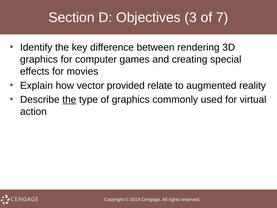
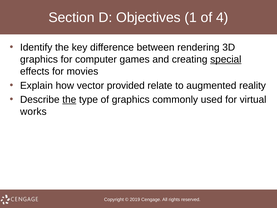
3: 3 -> 1 (191, 18)
7: 7 -> 4 (222, 18)
special underline: none -> present (226, 59)
action: action -> works (33, 111)
